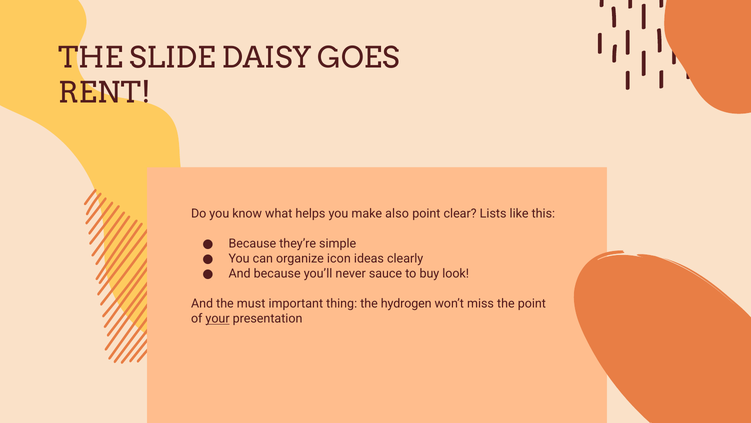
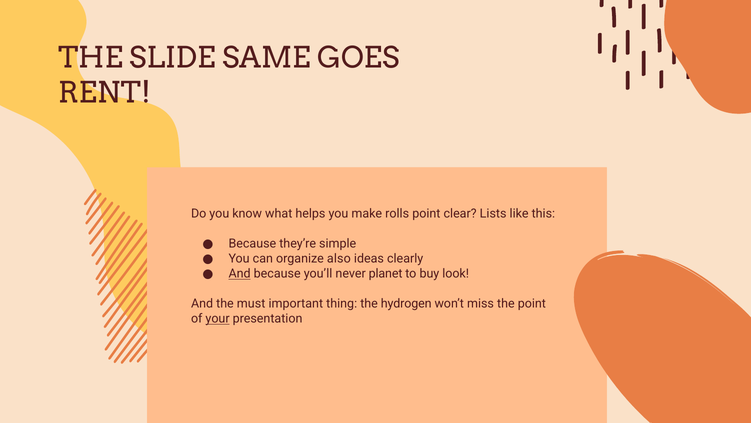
DAISY: DAISY -> SAME (266, 58)
also: also -> rolls (397, 213)
icon: icon -> also (339, 258)
And underline: none -> present (240, 273)
sauce: sauce -> planet (386, 273)
